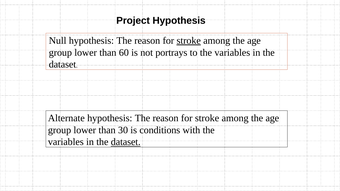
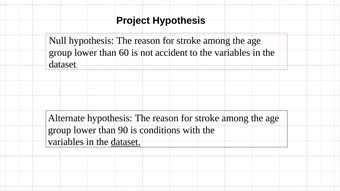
stroke underline: present -> none (189, 41)
portrays: portrays -> accident (171, 53)
30: 30 -> 90 (123, 130)
